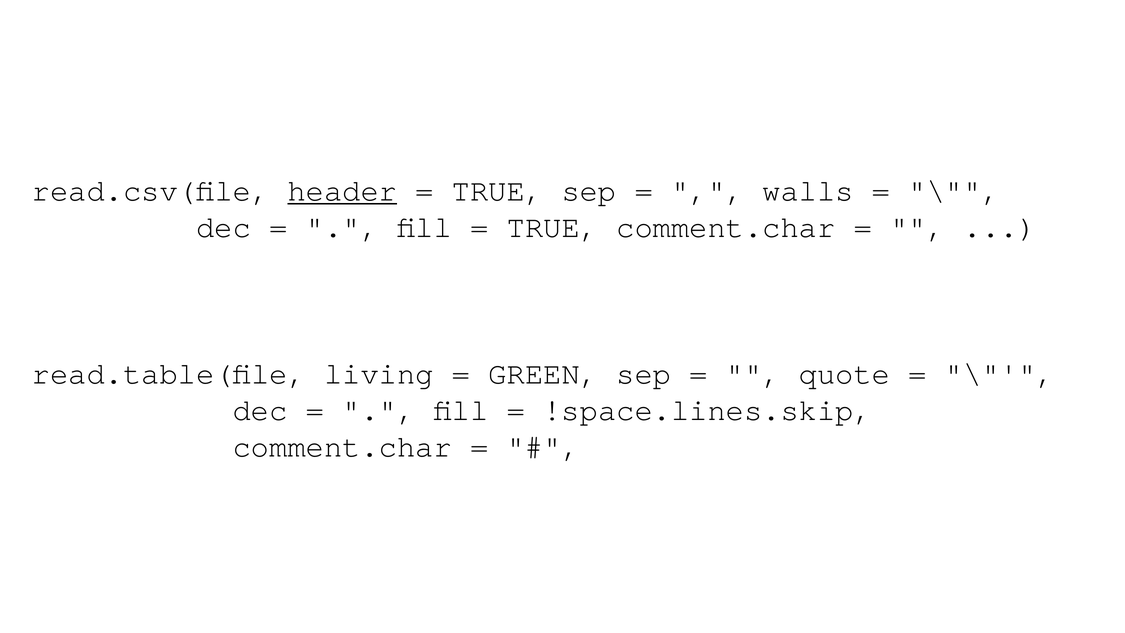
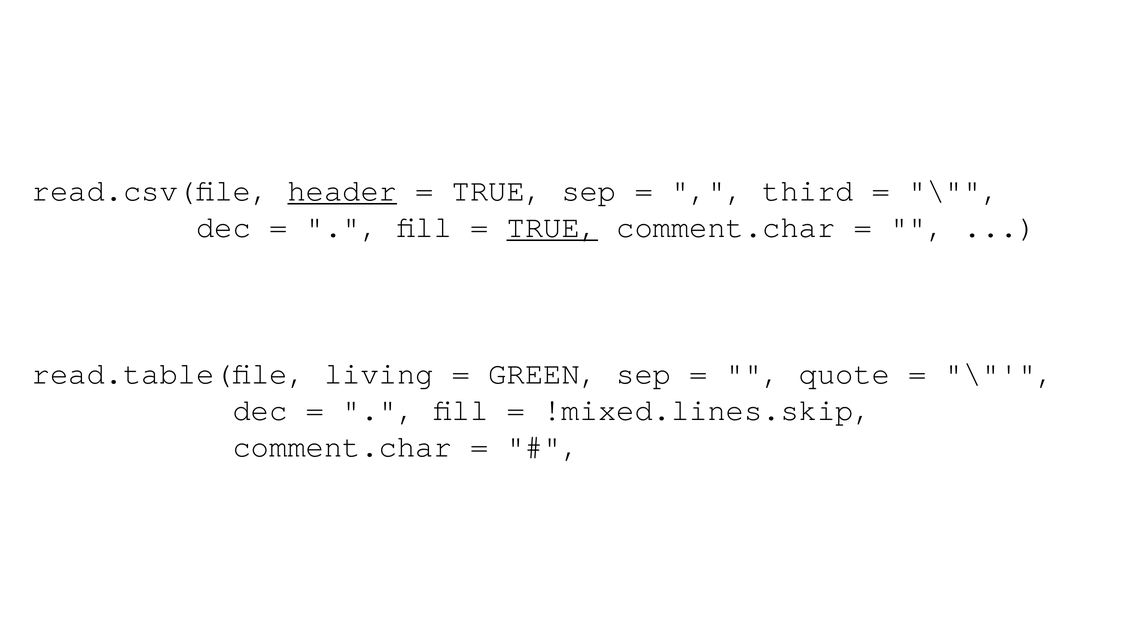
walls: walls -> third (808, 191)
TRUE underline: none -> present (552, 227)
!space.lines.skip: !space.lines.skip -> !mixed.lines.skip (708, 410)
